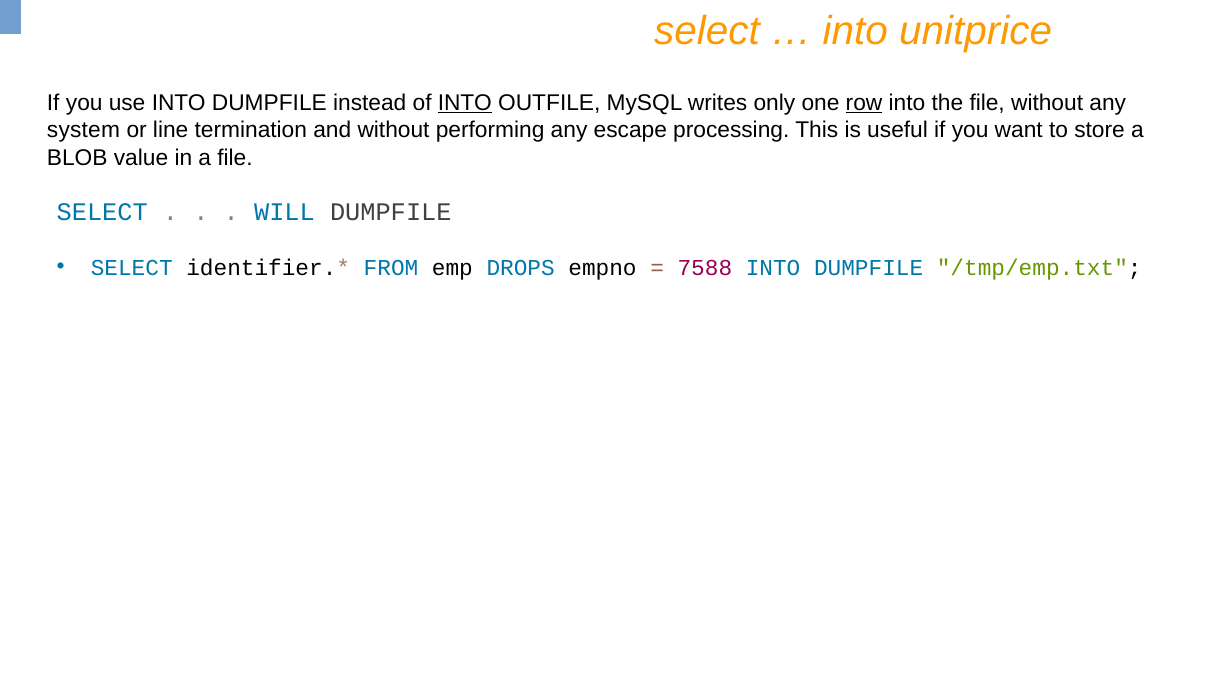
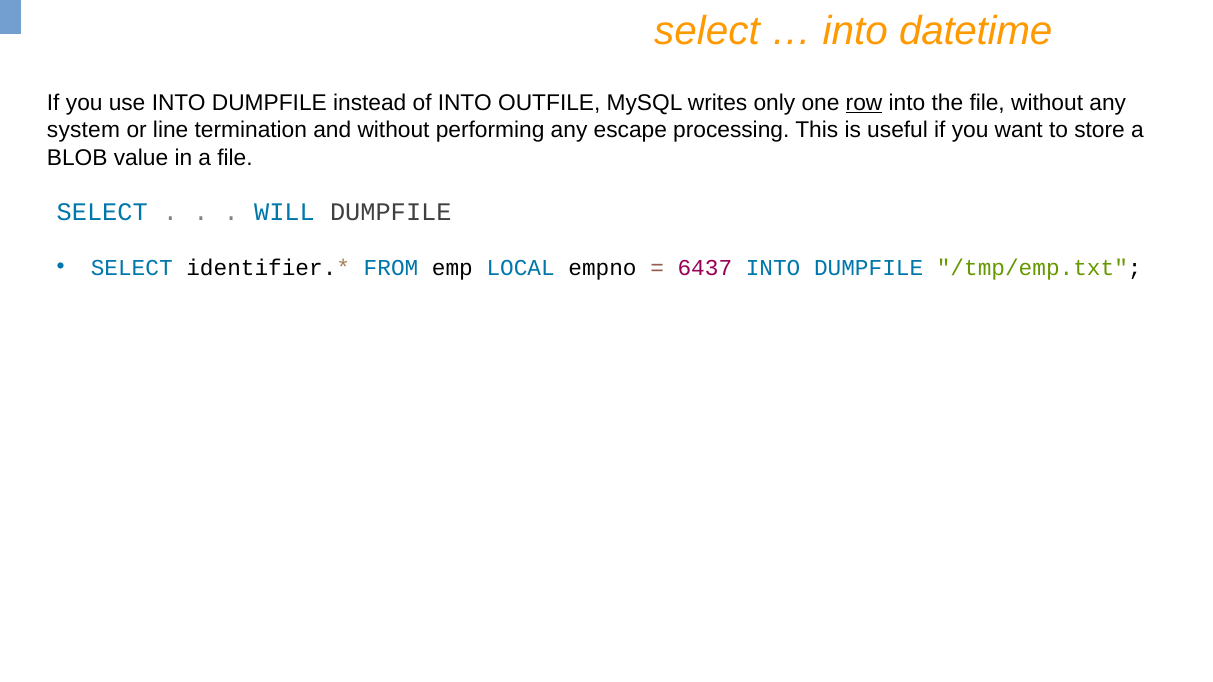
unitprice: unitprice -> datetime (976, 32)
INTO underline: present -> none (465, 103)
DROPS: DROPS -> LOCAL (521, 268)
7588: 7588 -> 6437 (705, 268)
